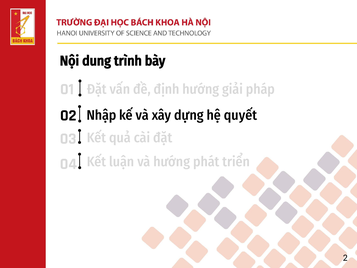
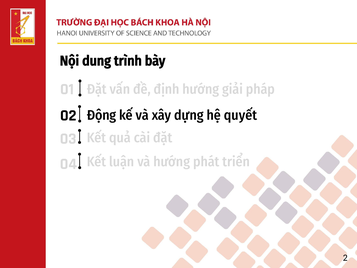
Nhập: Nhập -> Động (102, 115)
